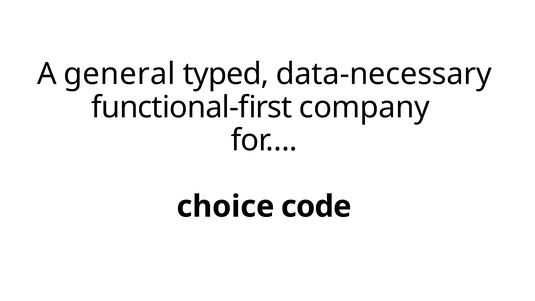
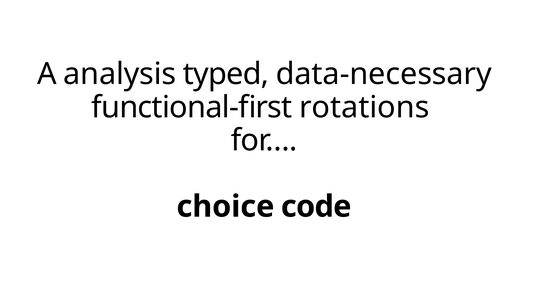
general: general -> analysis (120, 74)
company: company -> rotations (364, 107)
